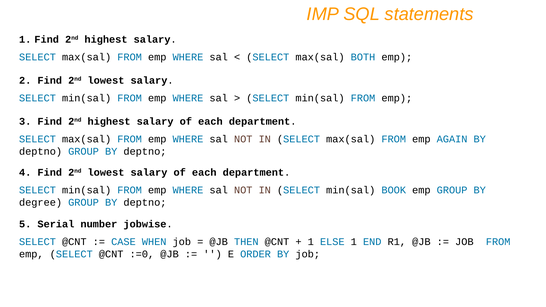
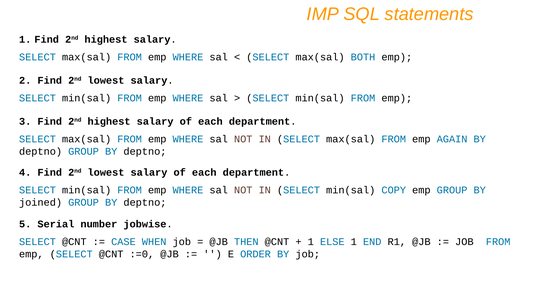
BOOK: BOOK -> COPY (394, 190)
degree: degree -> joined (41, 203)
